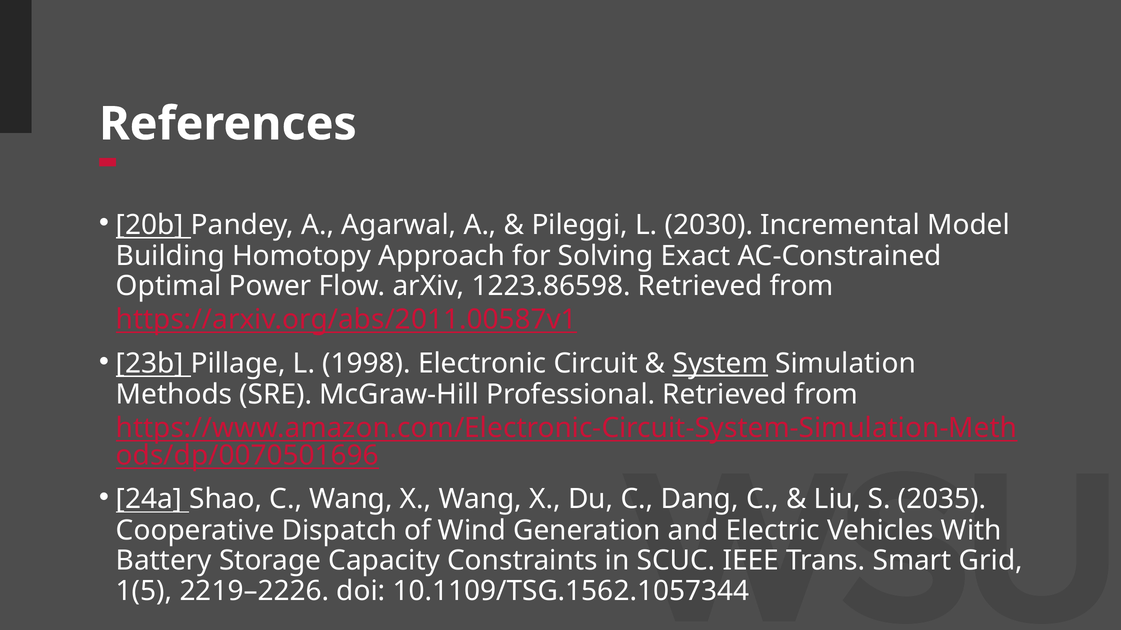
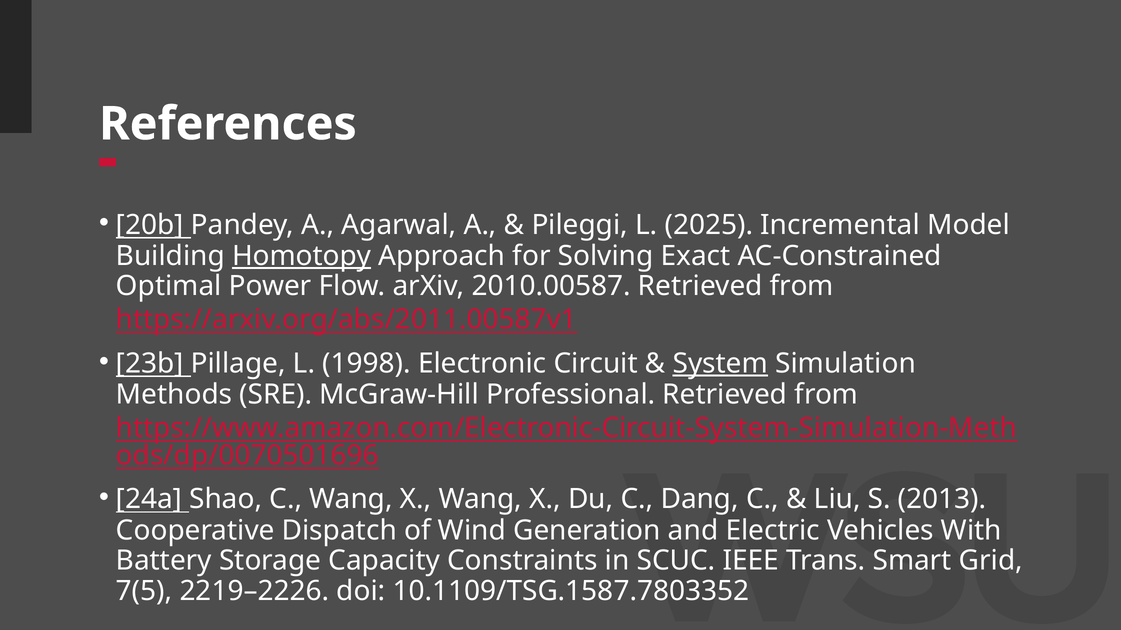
2030: 2030 -> 2025 (709, 225)
Homotopy underline: none -> present (302, 256)
1223.86598: 1223.86598 -> 2010.00587 (551, 286)
2035: 2035 -> 2013 (942, 500)
1(5: 1(5 -> 7(5 (144, 591)
10.1109/TSG.1562.1057344: 10.1109/TSG.1562.1057344 -> 10.1109/TSG.1587.7803352 (571, 591)
